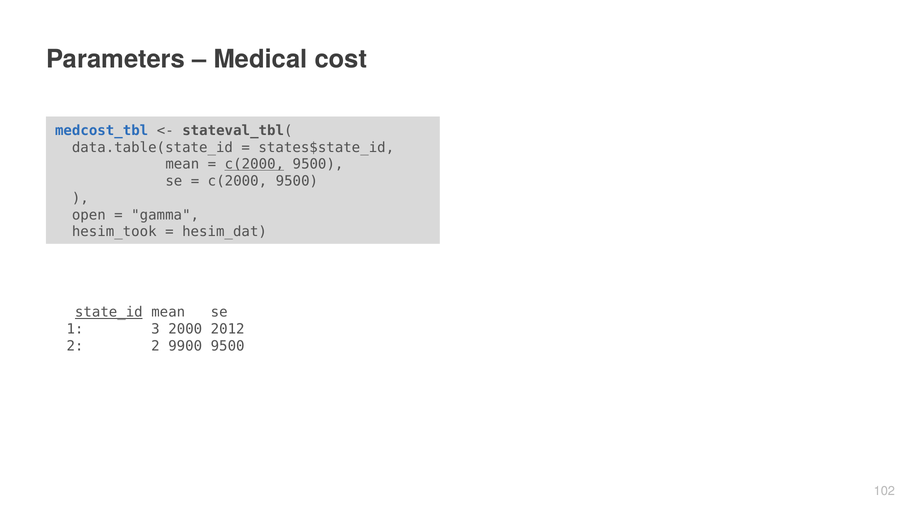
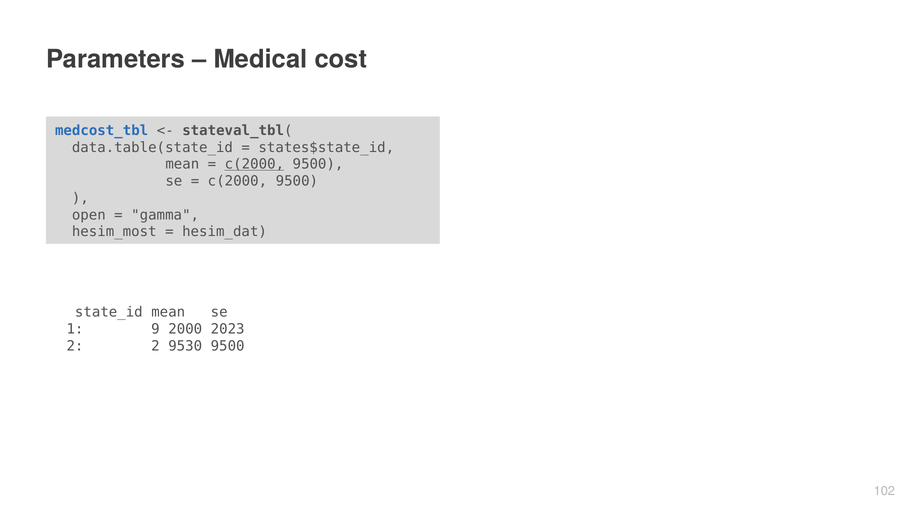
hesim_took: hesim_took -> hesim_most (114, 232)
state_id underline: present -> none (109, 312)
3: 3 -> 9 (155, 329)
2012: 2012 -> 2023 (228, 329)
9900: 9900 -> 9530 (185, 346)
